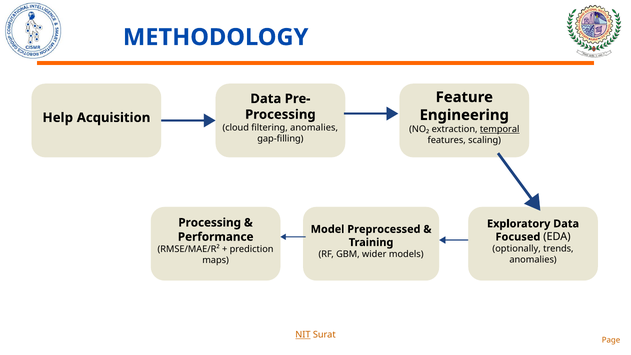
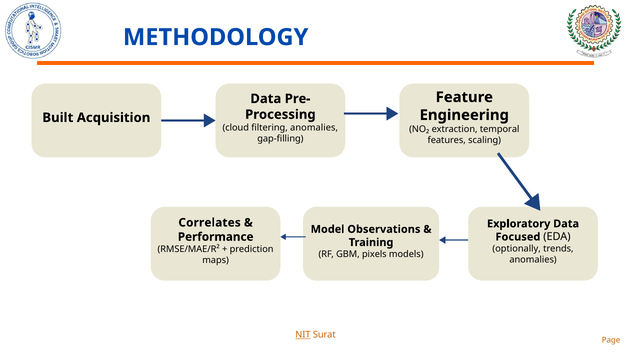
Help: Help -> Built (58, 118)
temporal underline: present -> none (500, 129)
Processing: Processing -> Correlates (210, 223)
Preprocessed: Preprocessed -> Observations (384, 229)
wider: wider -> pixels (374, 254)
